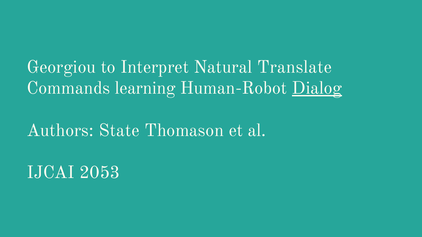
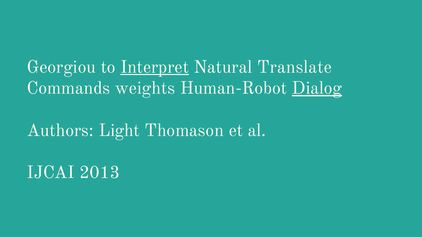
Interpret underline: none -> present (155, 67)
learning: learning -> weights (145, 88)
State: State -> Light (119, 130)
2053: 2053 -> 2013 (100, 173)
